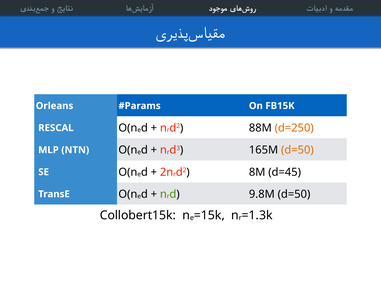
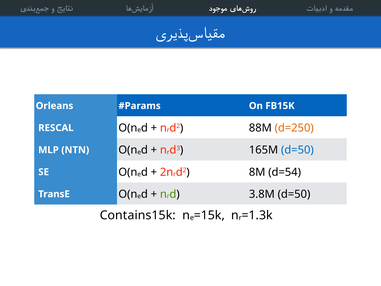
d=50 colour: orange -> blue (297, 150)
d=45: d=45 -> d=54 (285, 172)
9.8M: 9.8M -> 3.8M (262, 194)
Collobert15k: Collobert15k -> Contains15k (138, 215)
